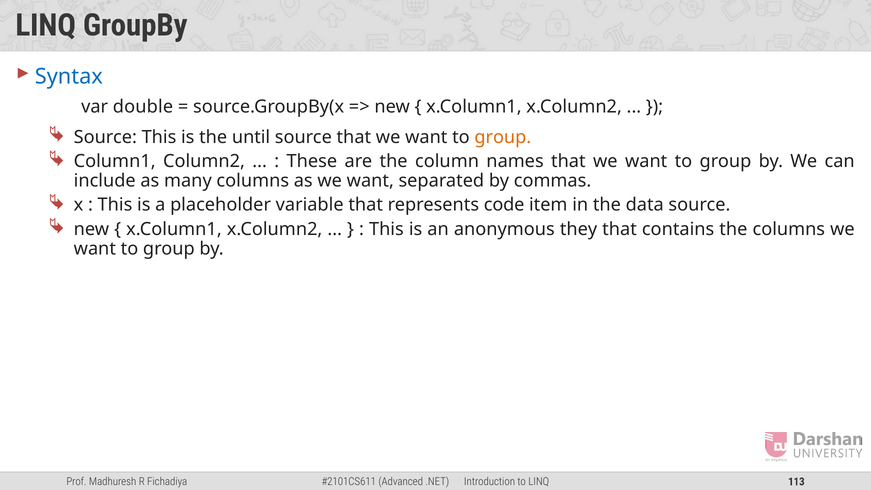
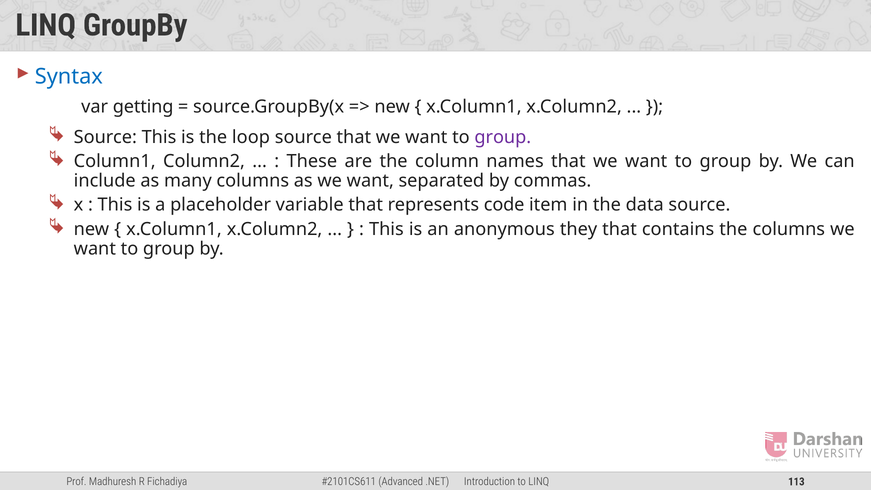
double: double -> getting (143, 107)
until: until -> loop (251, 137)
group colour: orange -> purple (503, 137)
